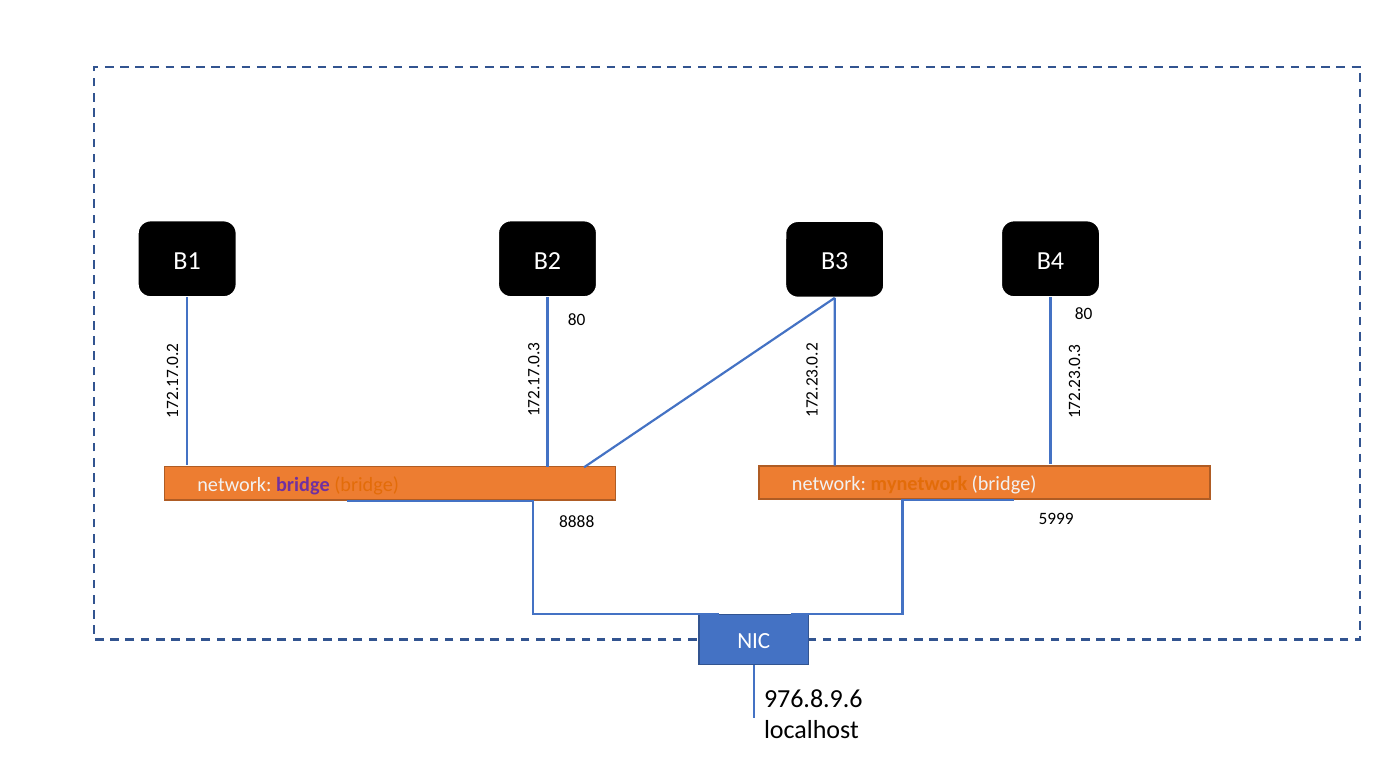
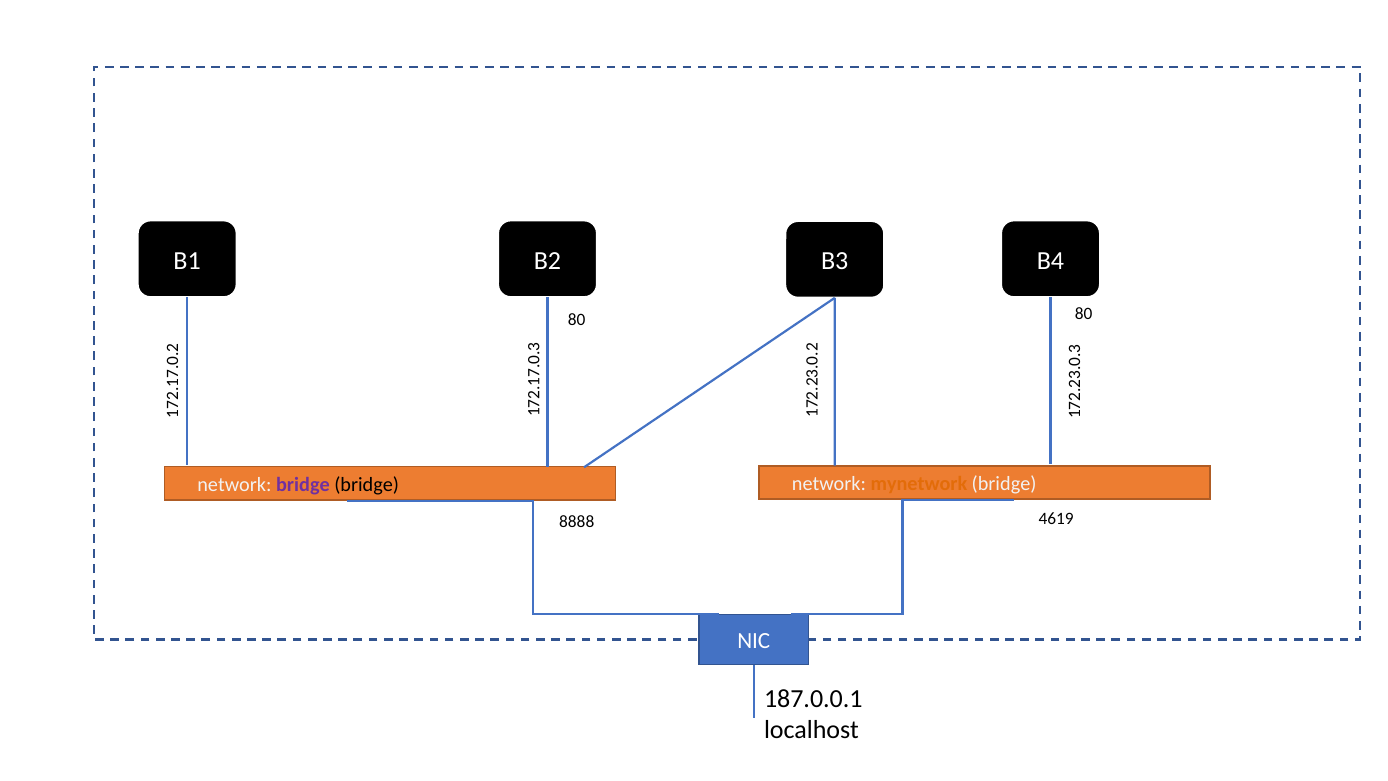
bridge colour: orange -> black (367, 484)
5999: 5999 -> 4619 (1056, 519)
976.8.9.6: 976.8.9.6 -> 187.0.0.1 (813, 698)
